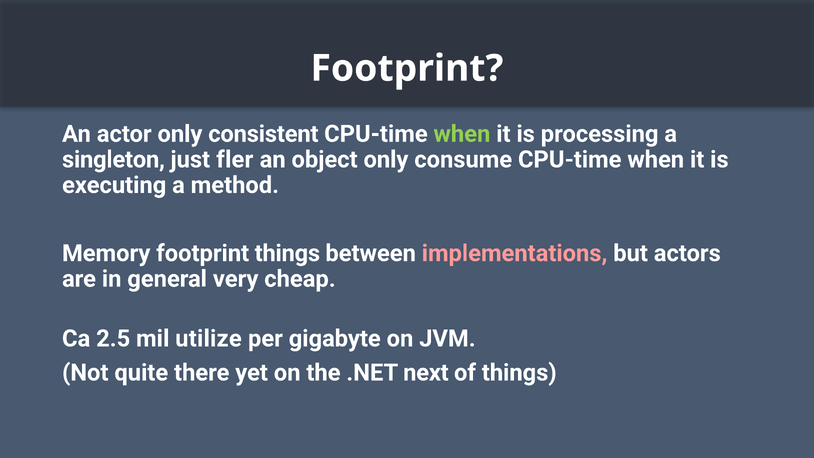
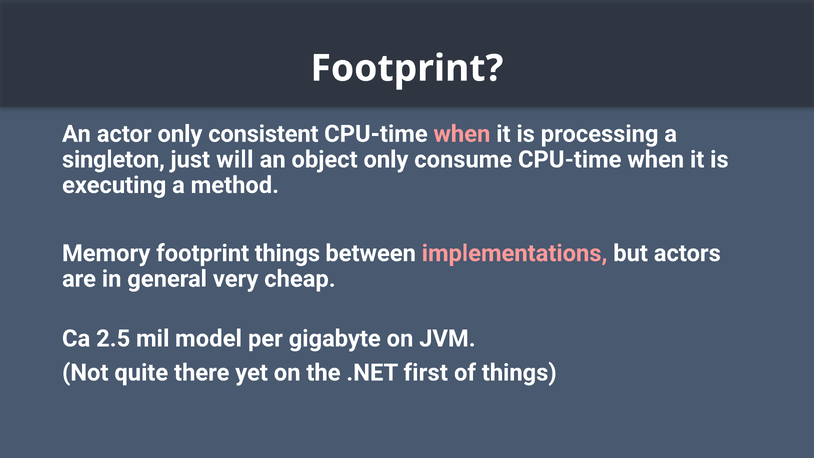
when colour: light green -> pink (462, 134)
fler: fler -> will (235, 159)
utilize: utilize -> model (209, 338)
next: next -> first (426, 373)
